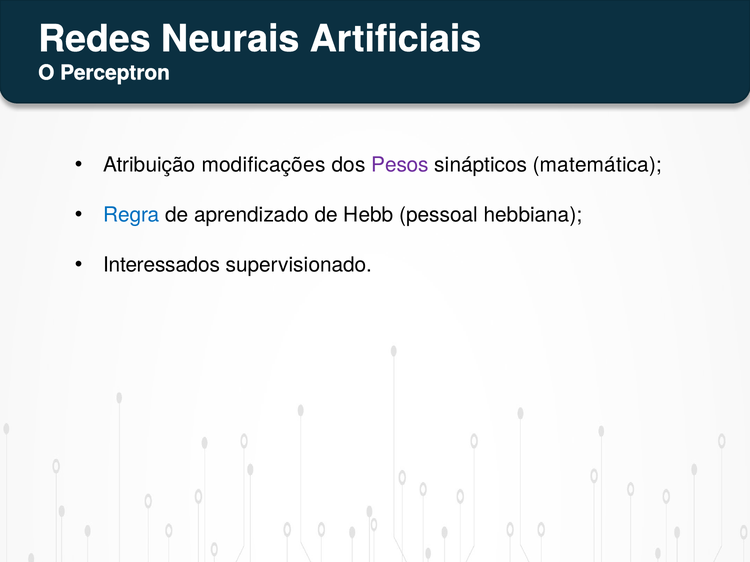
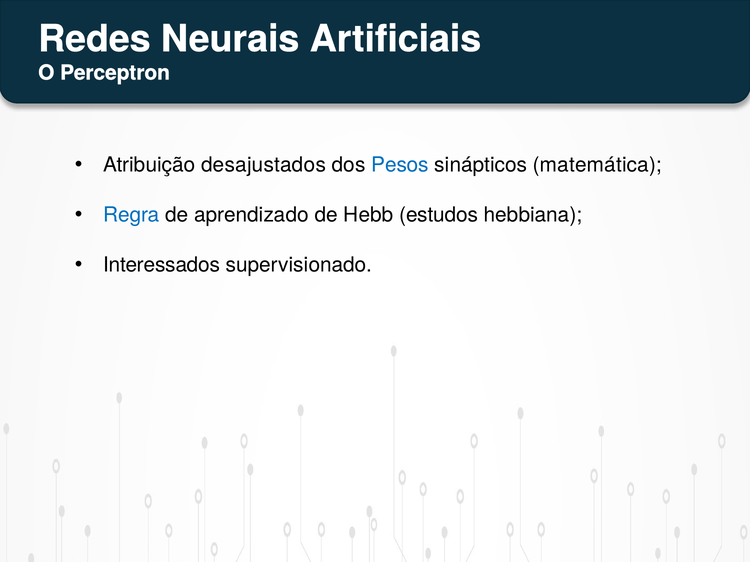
modificações: modificações -> desajustados (264, 165)
Pesos colour: purple -> blue (400, 165)
pessoal: pessoal -> estudos (439, 215)
